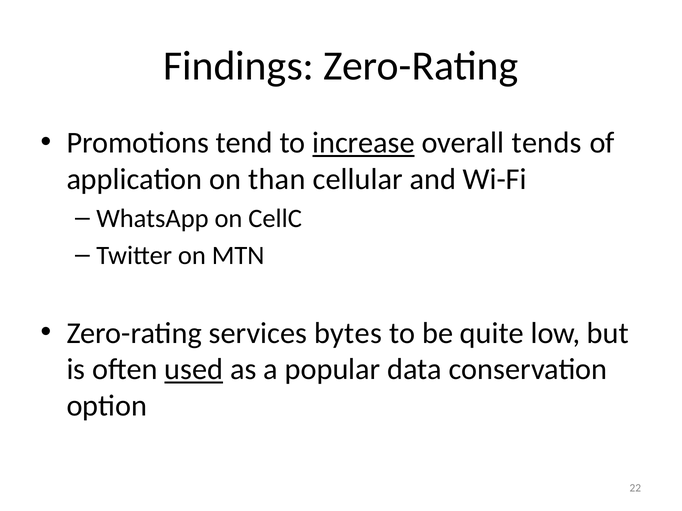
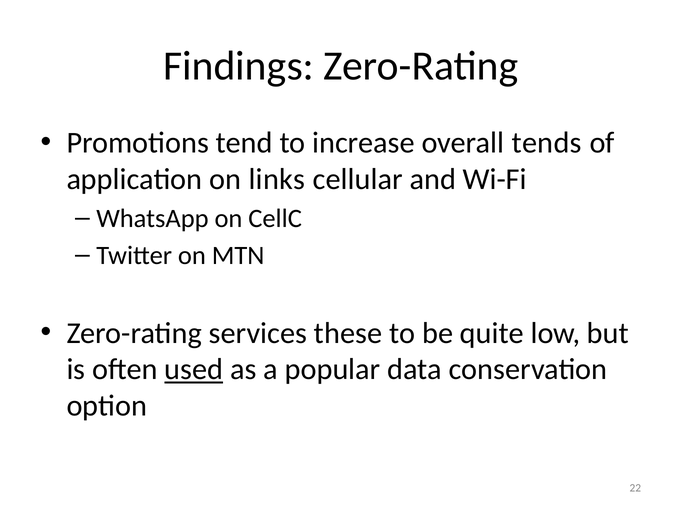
increase underline: present -> none (363, 143)
than: than -> links (277, 179)
bytes: bytes -> these (348, 333)
